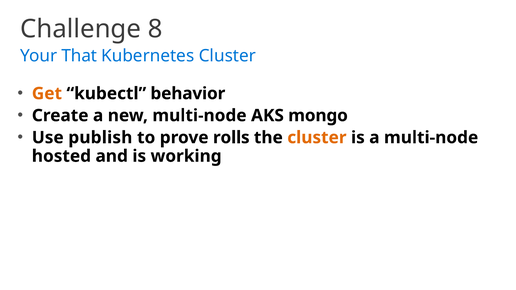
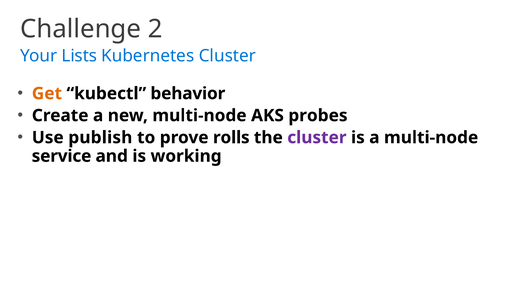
8: 8 -> 2 (155, 29)
That: That -> Lists (79, 56)
mongo: mongo -> probes (318, 116)
cluster colour: orange -> purple (317, 138)
hosted: hosted -> service (62, 156)
